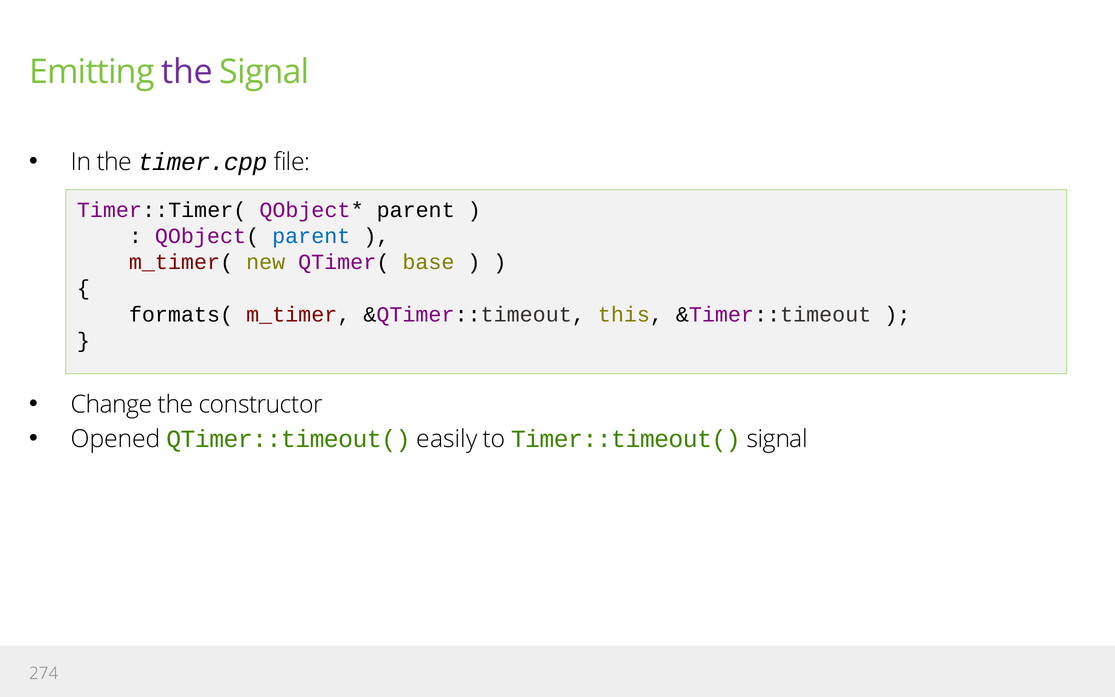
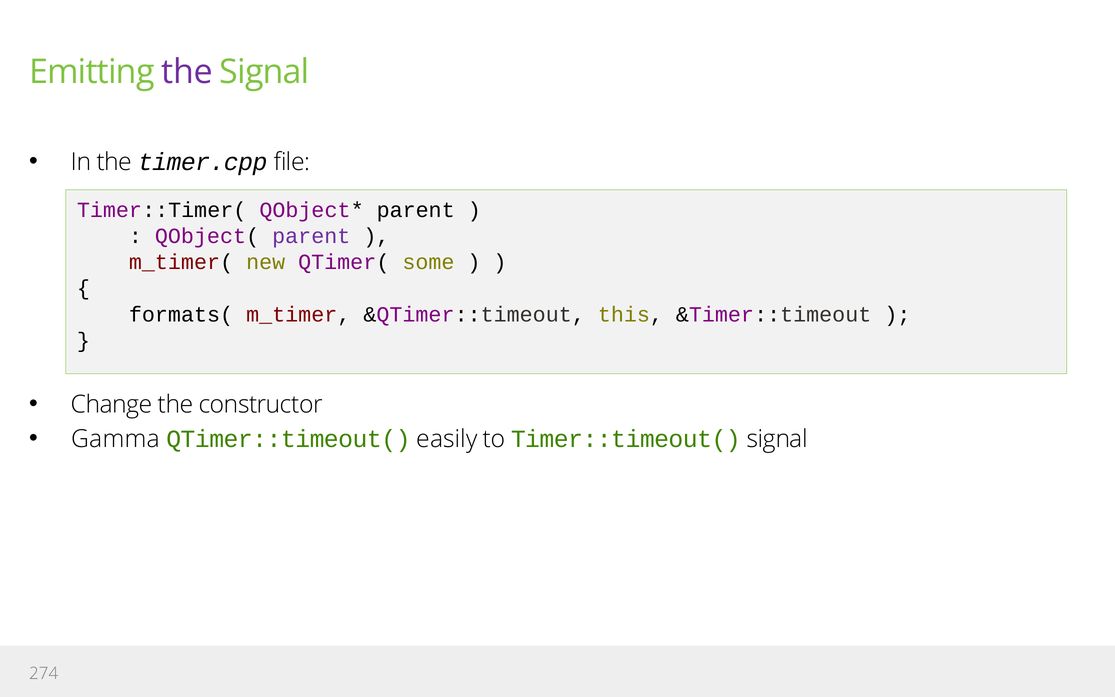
parent colour: blue -> purple (311, 236)
base: base -> some (428, 262)
Opened: Opened -> Gamma (115, 439)
